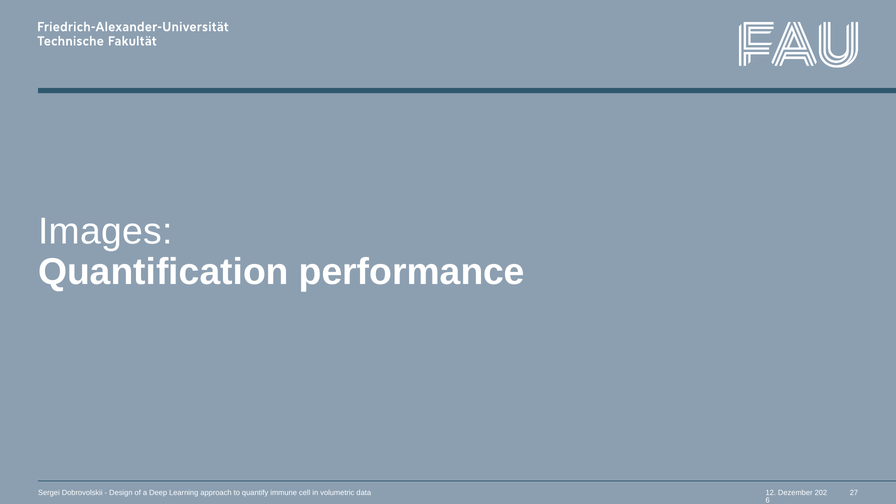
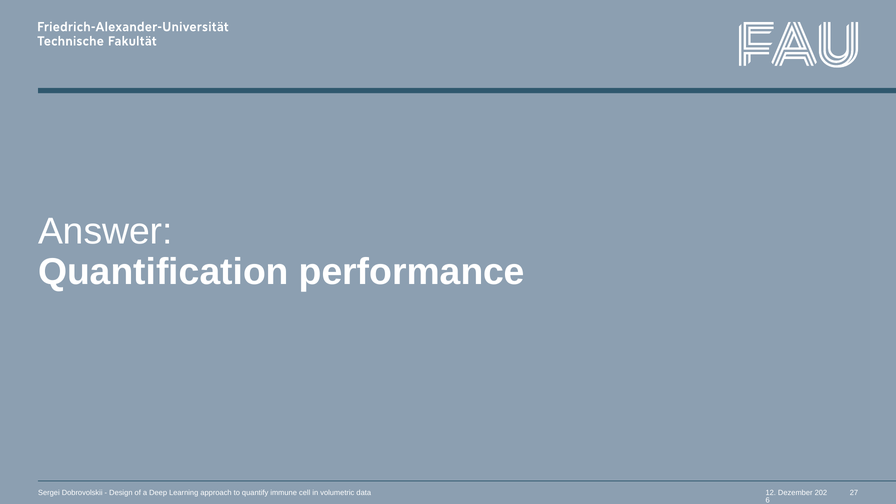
Images: Images -> Answer (105, 232)
